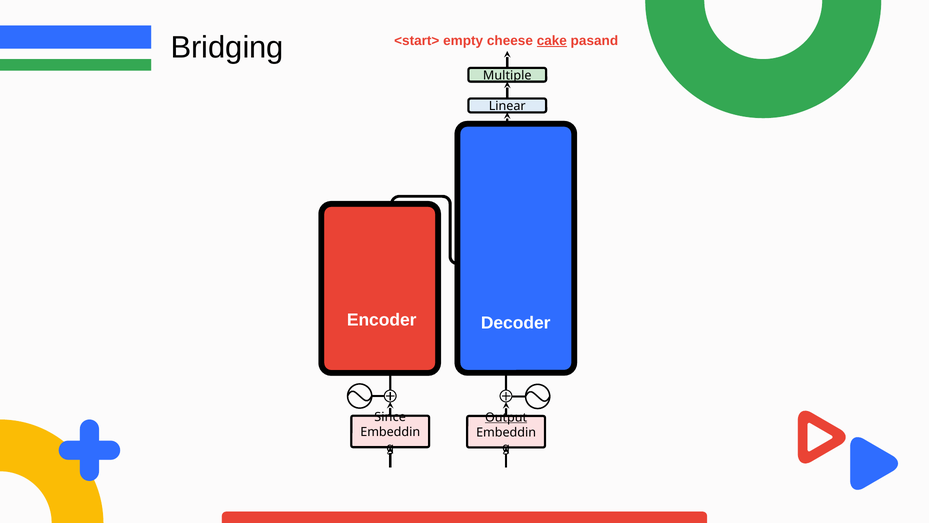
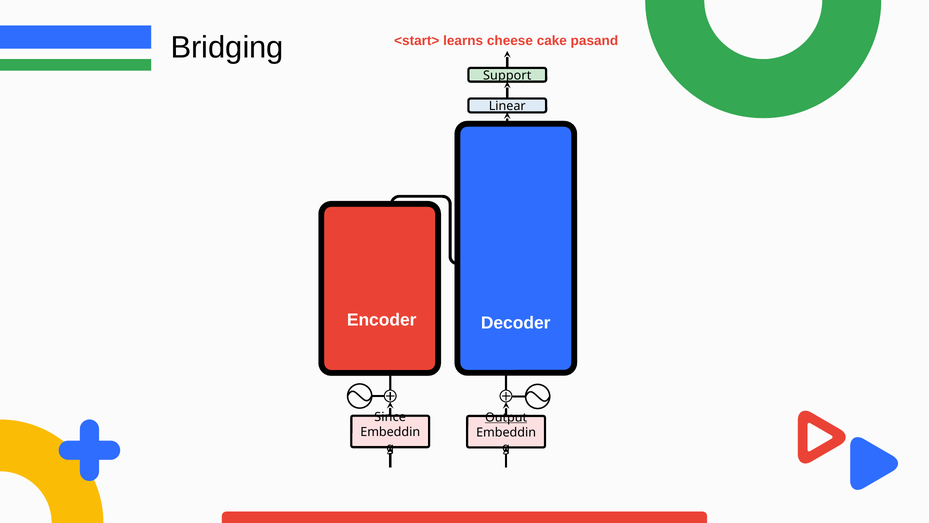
empty: empty -> learns (463, 41)
cake underline: present -> none (552, 41)
Multiple: Multiple -> Support (507, 76)
